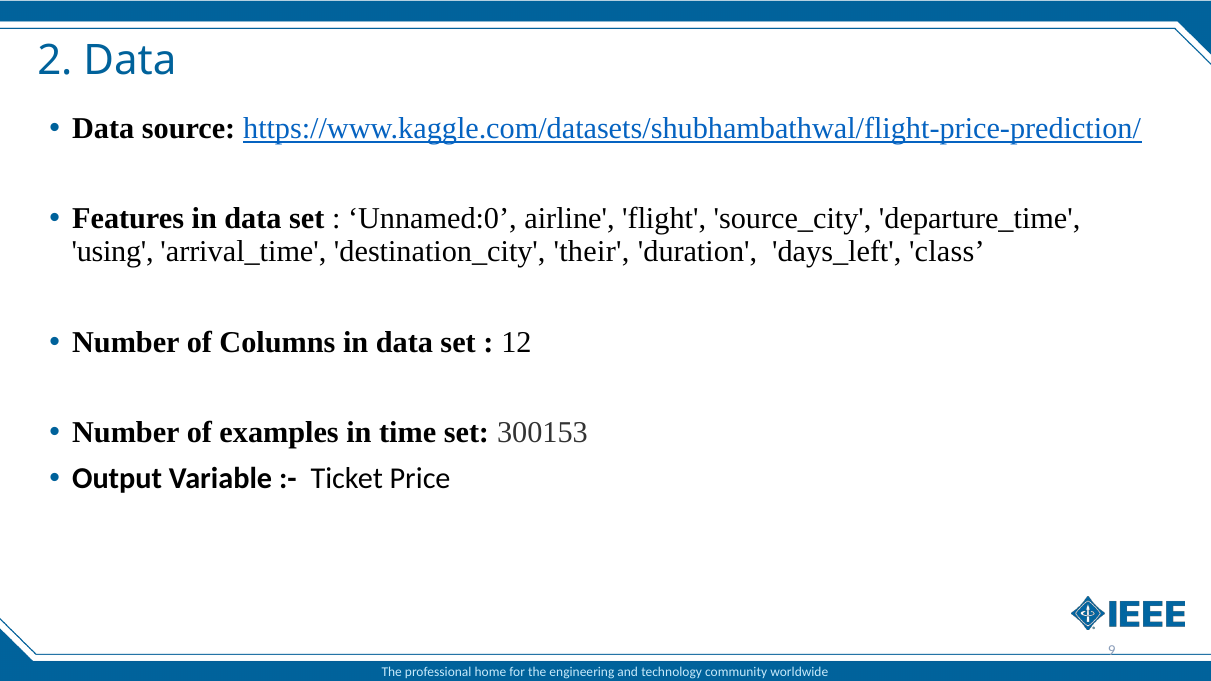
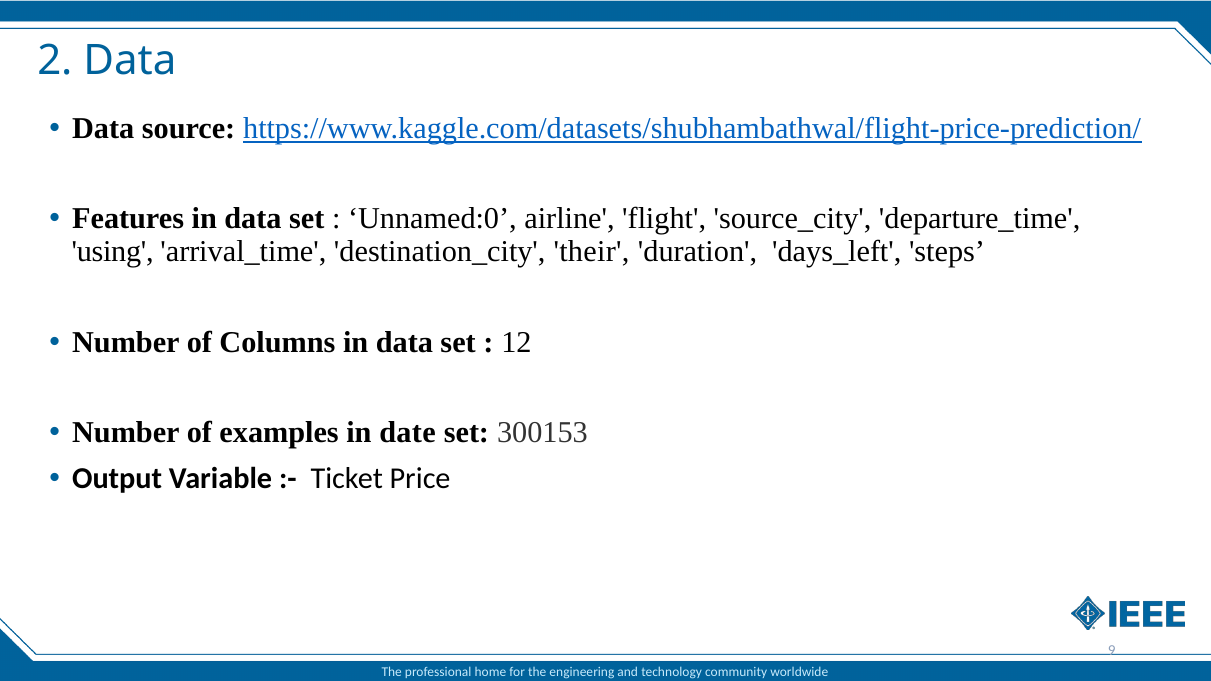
class: class -> steps (947, 252)
time: time -> date (408, 433)
